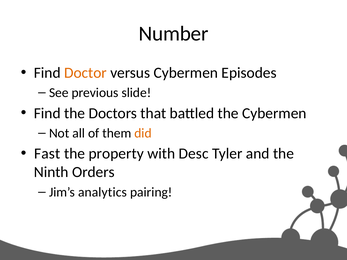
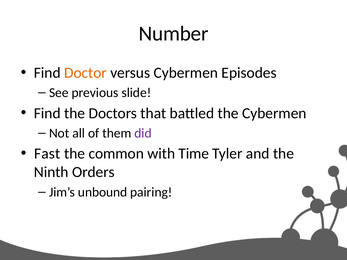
did colour: orange -> purple (143, 133)
property: property -> common (116, 154)
Desc: Desc -> Time (194, 154)
analytics: analytics -> unbound (103, 192)
